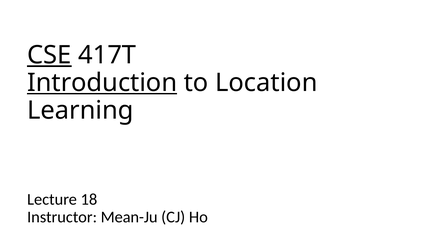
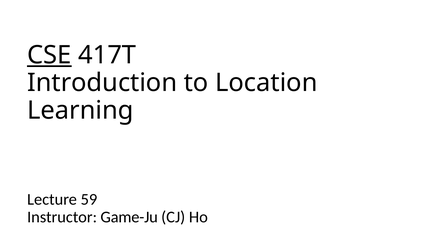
Introduction underline: present -> none (102, 83)
18: 18 -> 59 (89, 200)
Mean-Ju: Mean-Ju -> Game-Ju (129, 217)
